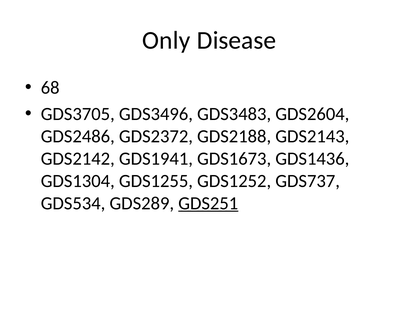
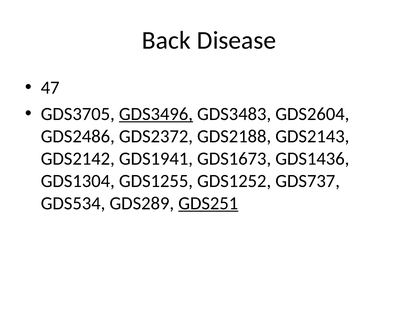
Only: Only -> Back (166, 40)
68: 68 -> 47 (50, 88)
GDS3496 underline: none -> present (156, 114)
